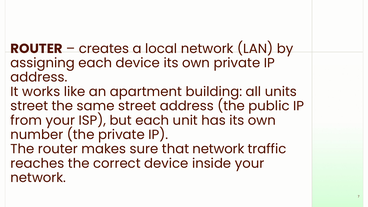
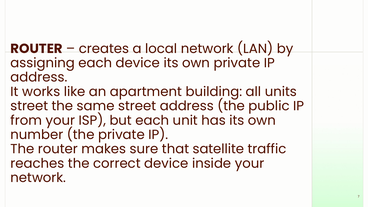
that network: network -> satellite (218, 149)
